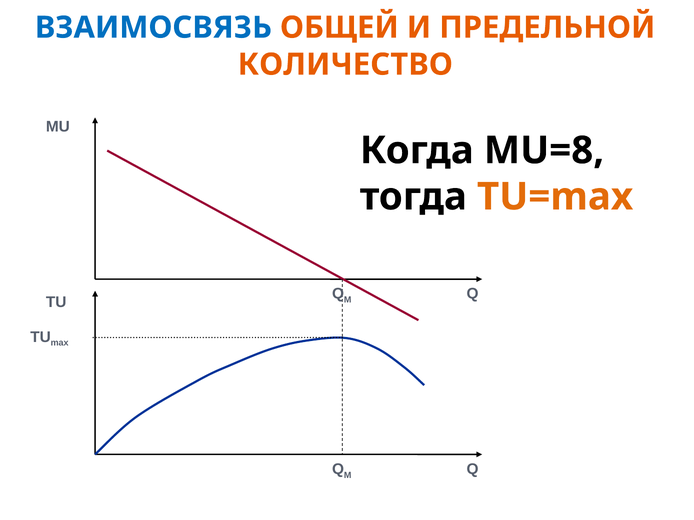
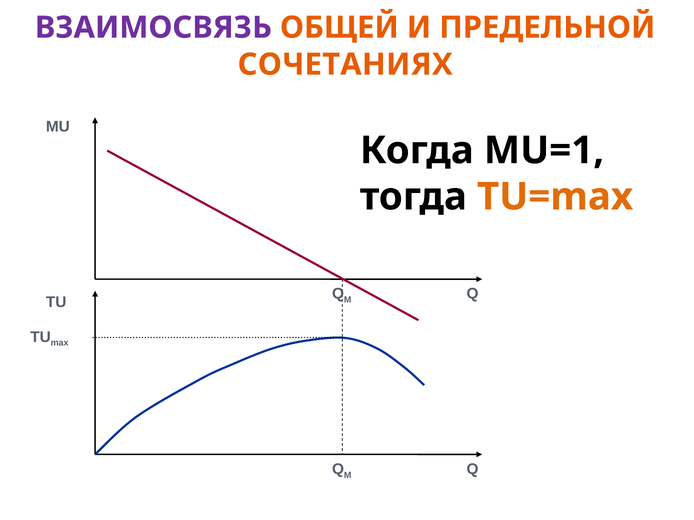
ВЗАИМОСВЯЗЬ colour: blue -> purple (153, 28)
КОЛИЧЕСТВО: КОЛИЧЕСТВО -> СОЧЕТАНИЯХ (345, 65)
MU=8: MU=8 -> MU=1 (544, 151)
